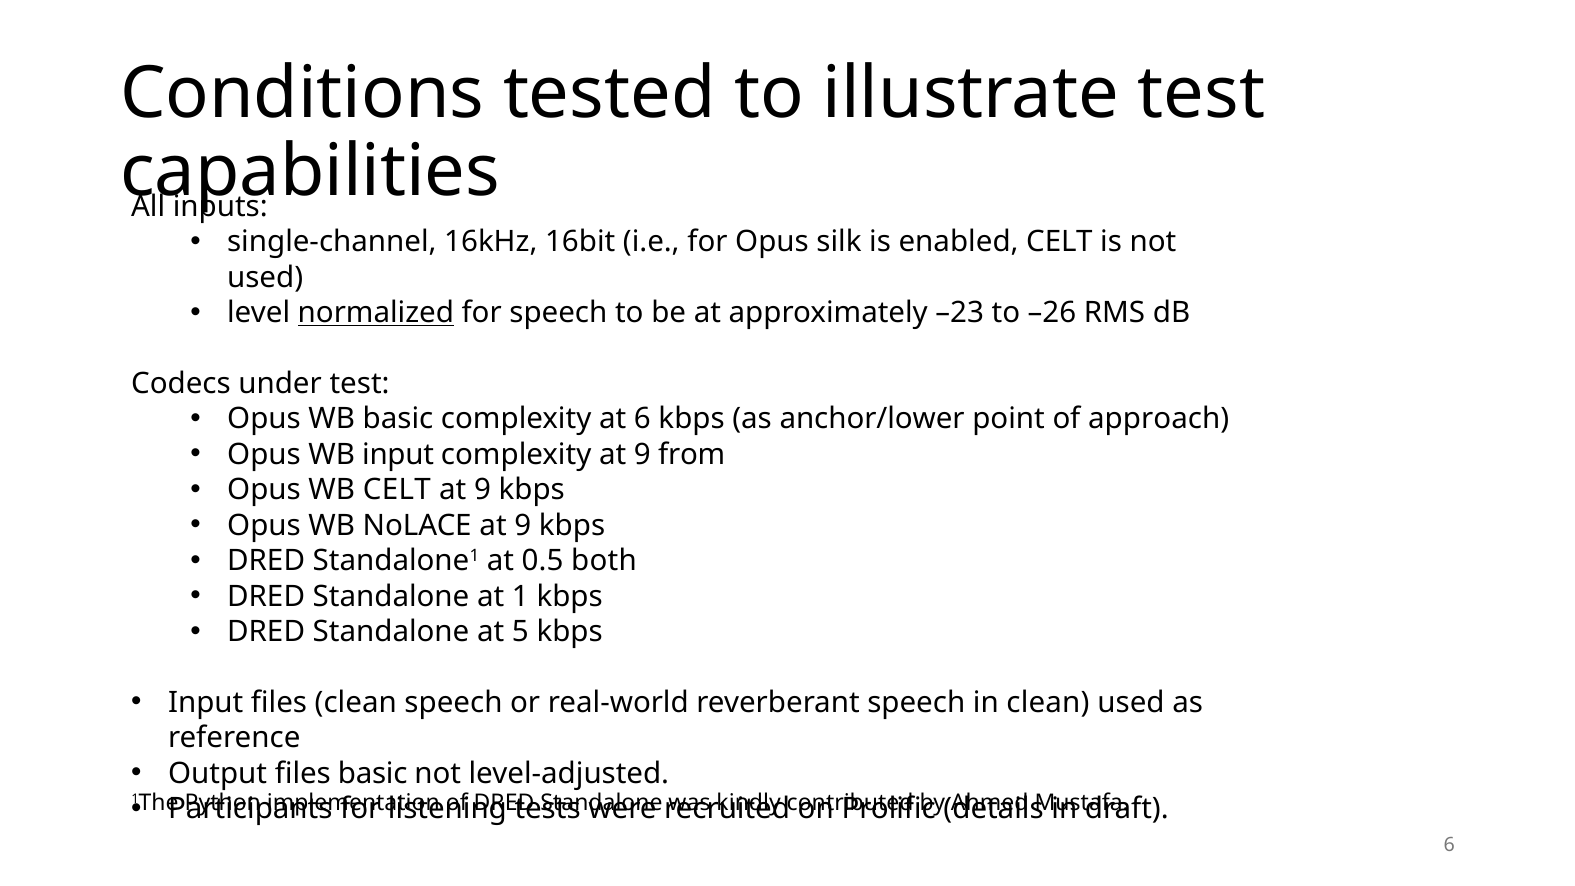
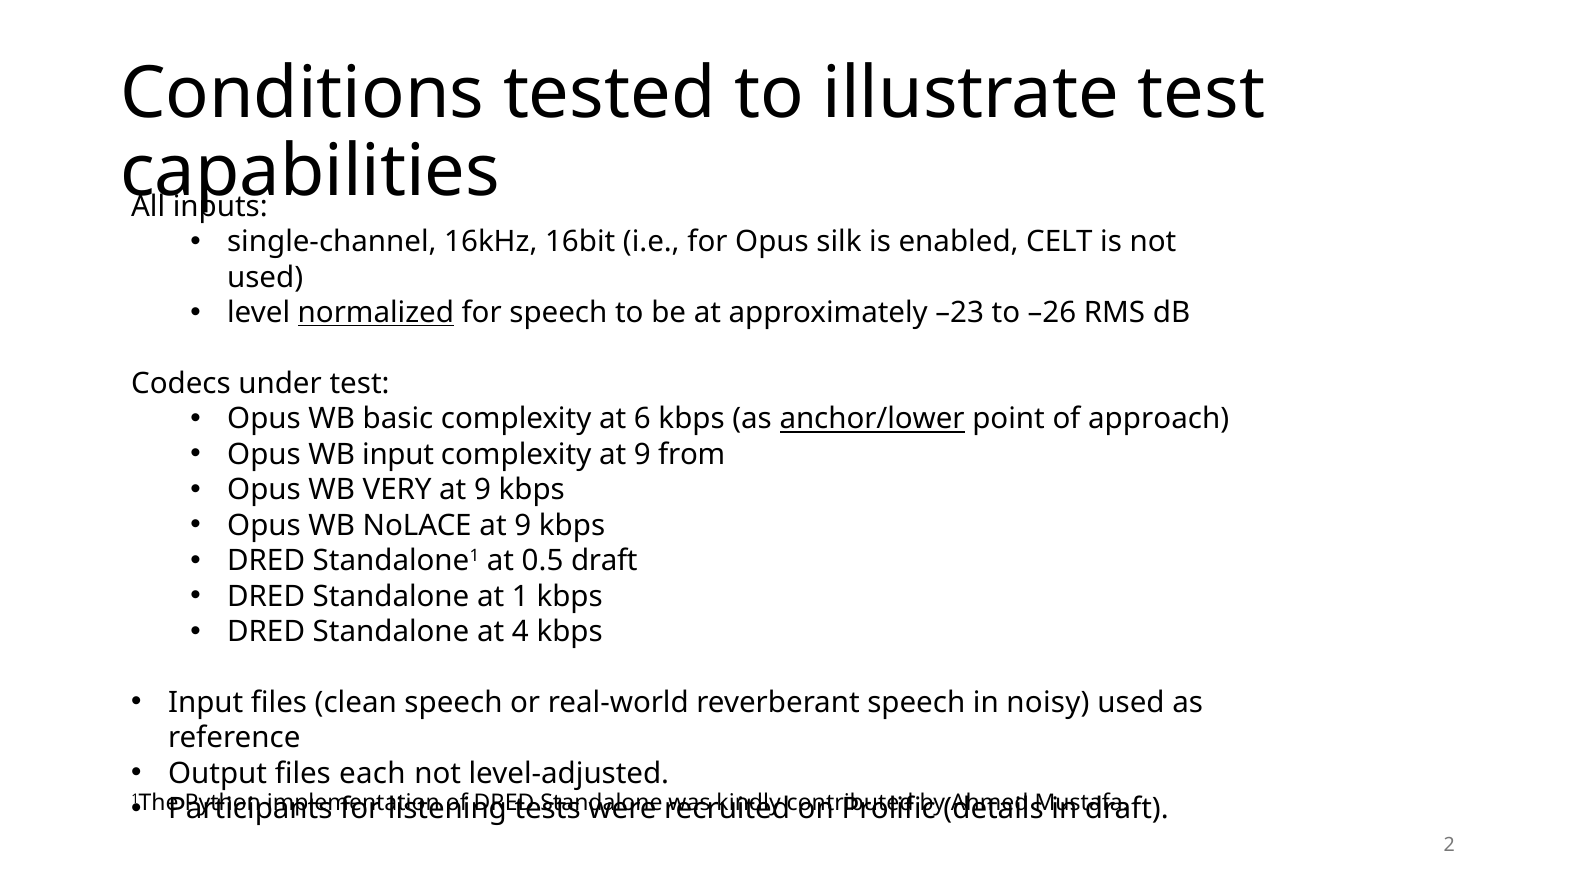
anchor/lower underline: none -> present (872, 419)
WB CELT: CELT -> VERY (397, 490)
0.5 both: both -> draft (604, 561)
5: 5 -> 4 (520, 632)
in clean: clean -> noisy (1048, 703)
files basic: basic -> each (372, 774)
6: 6 -> 2 (1449, 844)
